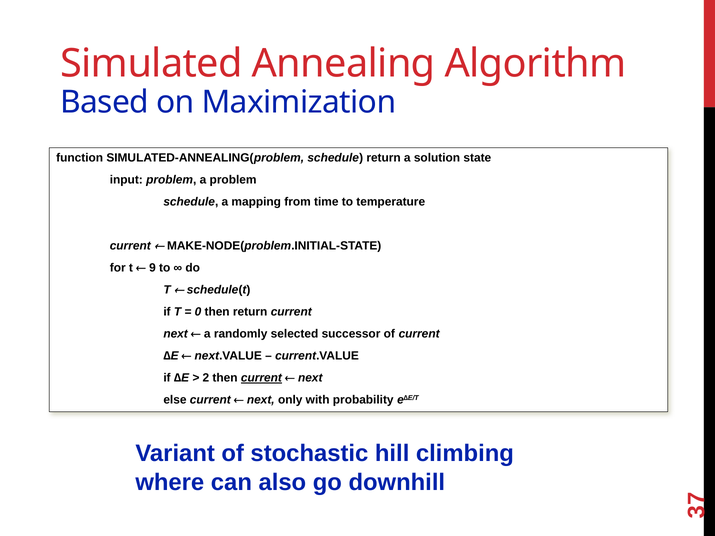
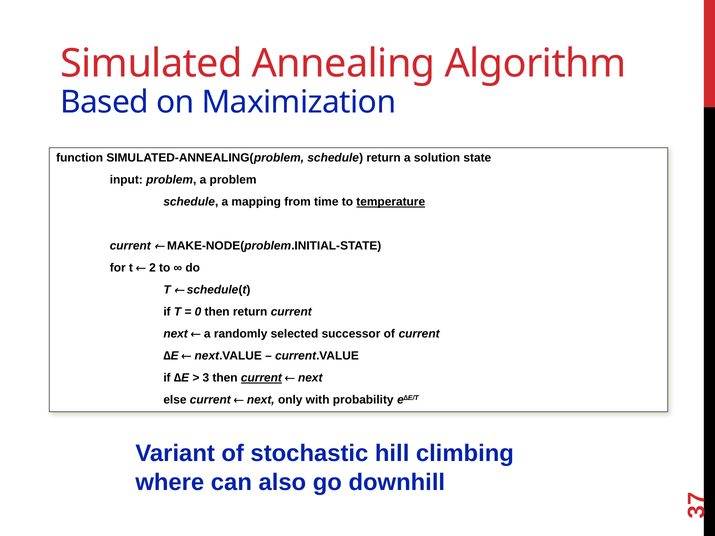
temperature underline: none -> present (391, 202)
9: 9 -> 2 (152, 268)
2: 2 -> 3 (206, 378)
